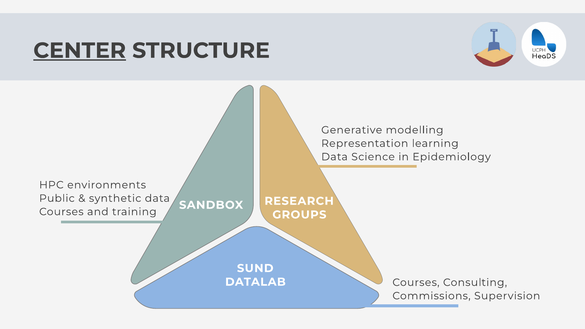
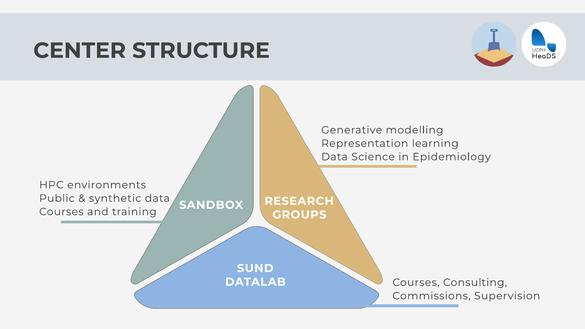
CENTER underline: present -> none (80, 51)
